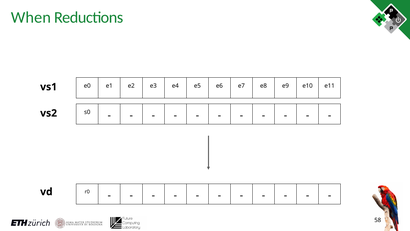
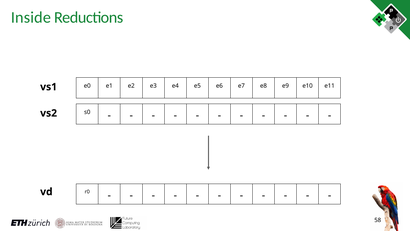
When: When -> Inside (31, 17)
